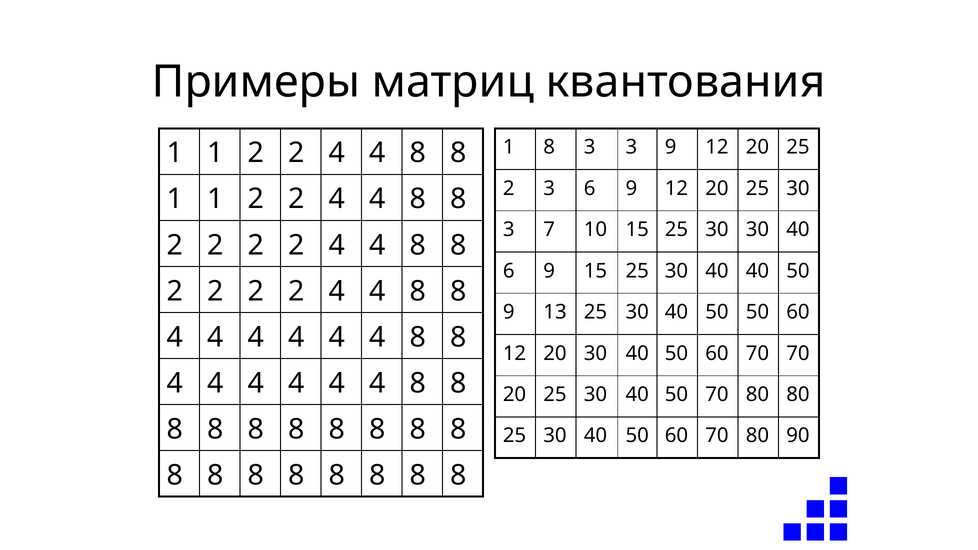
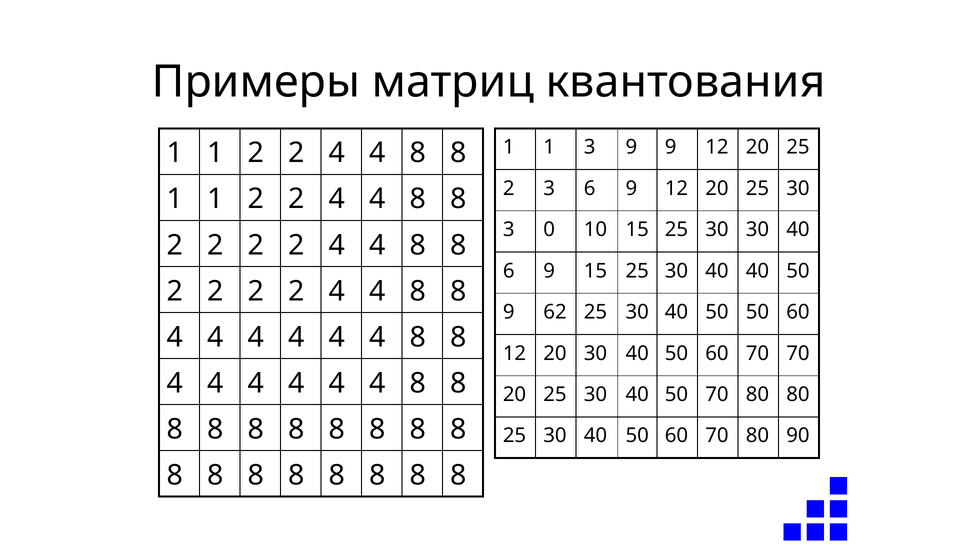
8: 8 -> 1 (549, 147)
3 3: 3 -> 9 (631, 147)
7: 7 -> 0 (549, 230)
13: 13 -> 62 (555, 312)
